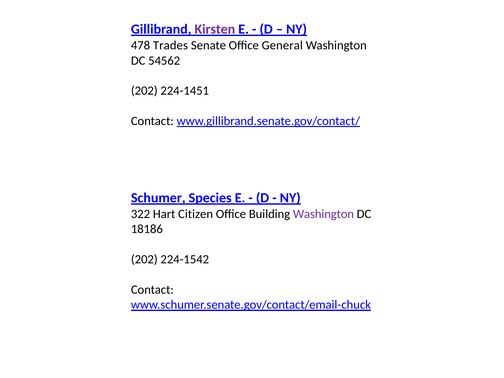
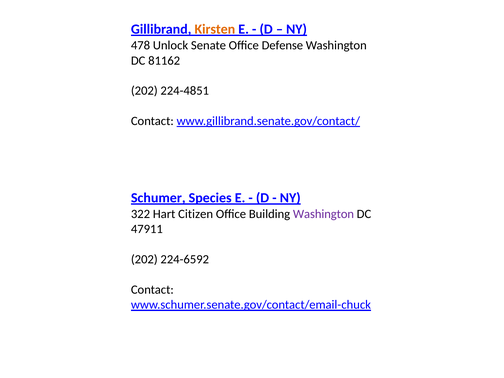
Kirsten colour: purple -> orange (215, 29)
Trades: Trades -> Unlock (170, 45)
General: General -> Defense (282, 45)
54562: 54562 -> 81162 (164, 61)
224-1451: 224-1451 -> 224-4851 (185, 91)
18186: 18186 -> 47911 (147, 229)
224-1542: 224-1542 -> 224-6592 (185, 259)
